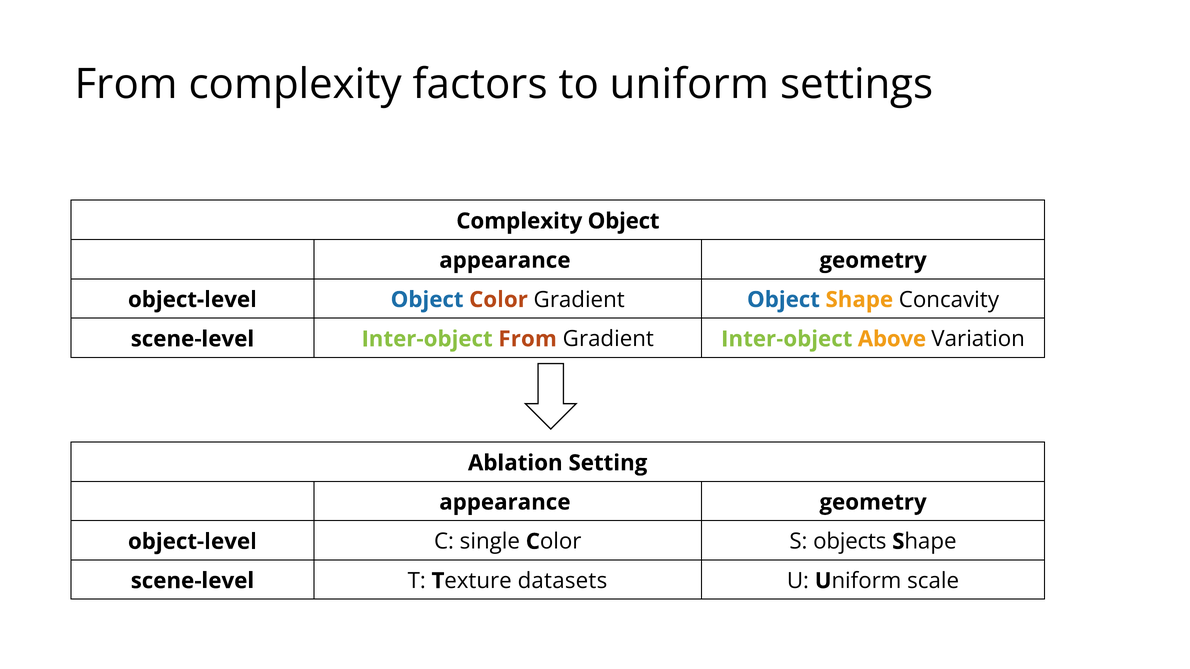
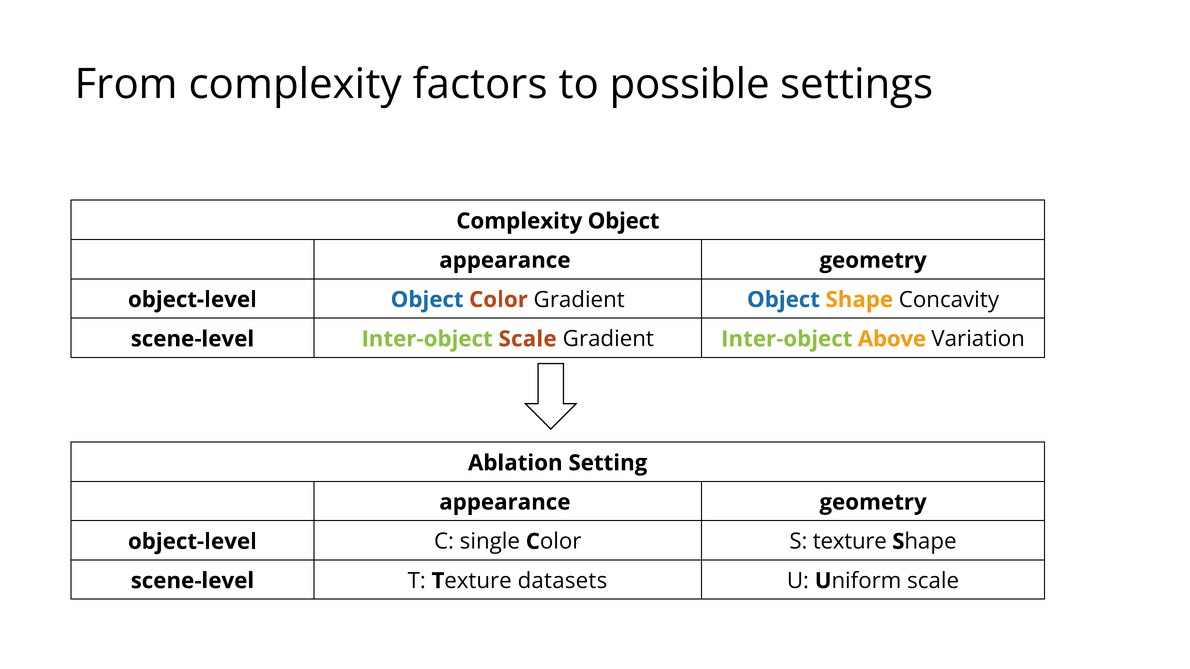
to uniform: uniform -> possible (690, 85)
Inter-object From: From -> Scale (528, 339)
S objects: objects -> texture (850, 542)
